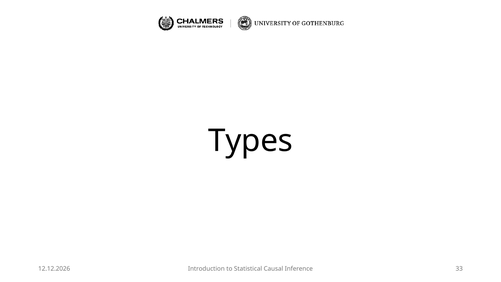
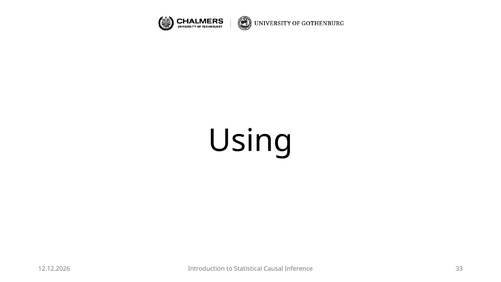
Types: Types -> Using (250, 141)
